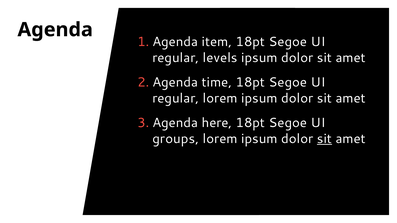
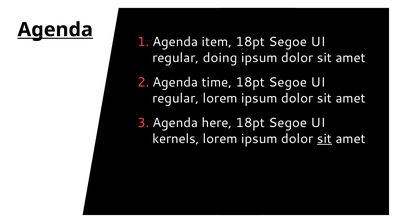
Agenda underline: none -> present (55, 30)
levels: levels -> doing (220, 58)
groups: groups -> kernels (176, 139)
